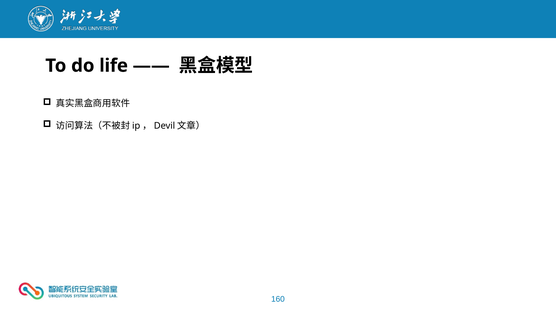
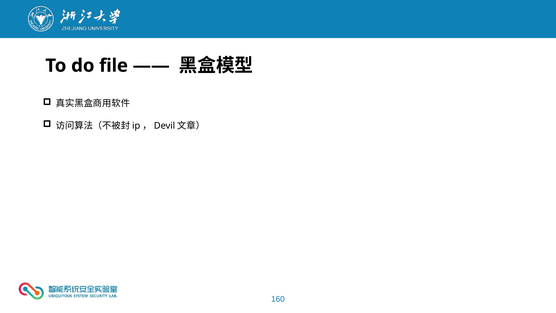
life: life -> file (114, 66)
